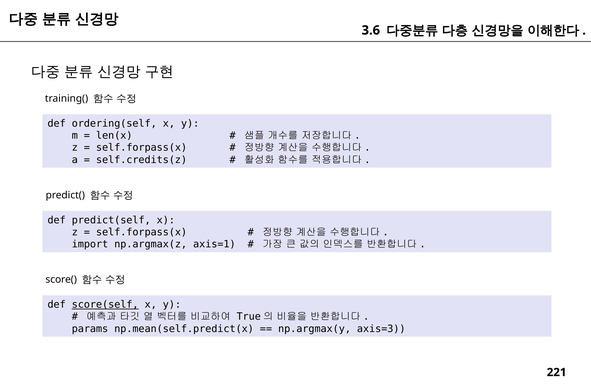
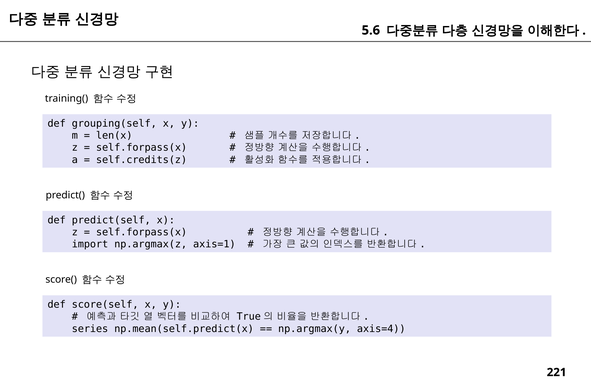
3.6: 3.6 -> 5.6 (371, 30)
ordering(self: ordering(self -> grouping(self (114, 124)
score(self underline: present -> none (105, 305)
params: params -> series (90, 329)
axis=3: axis=3 -> axis=4 (381, 329)
